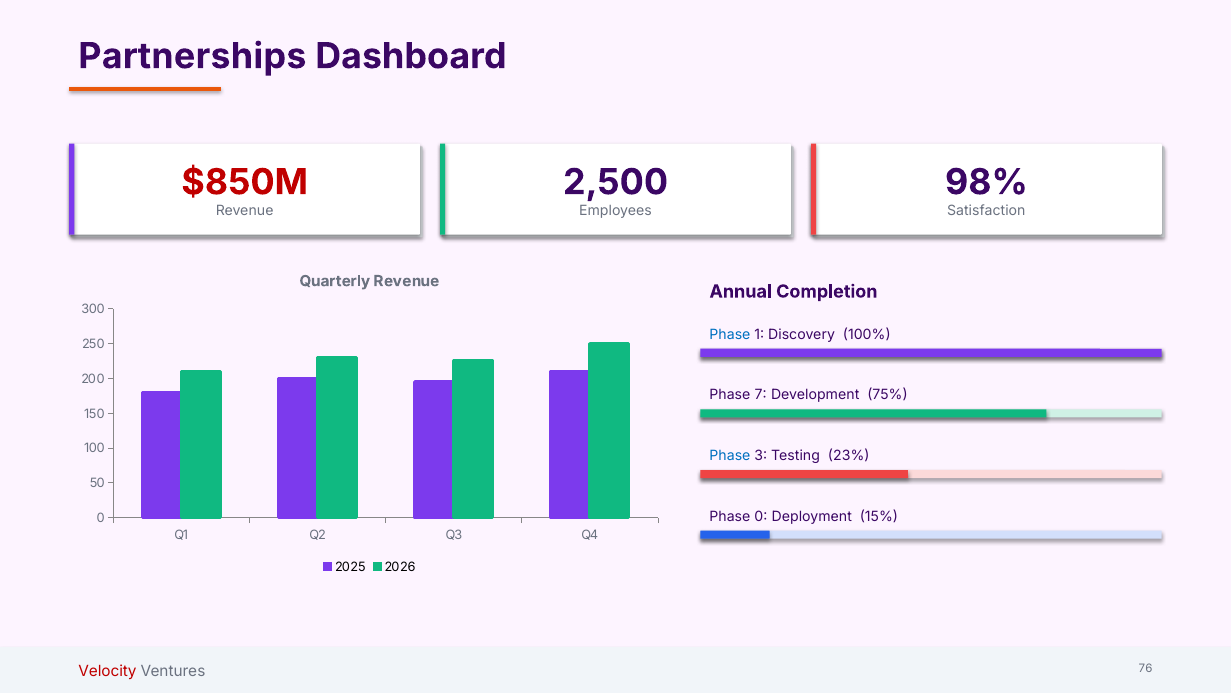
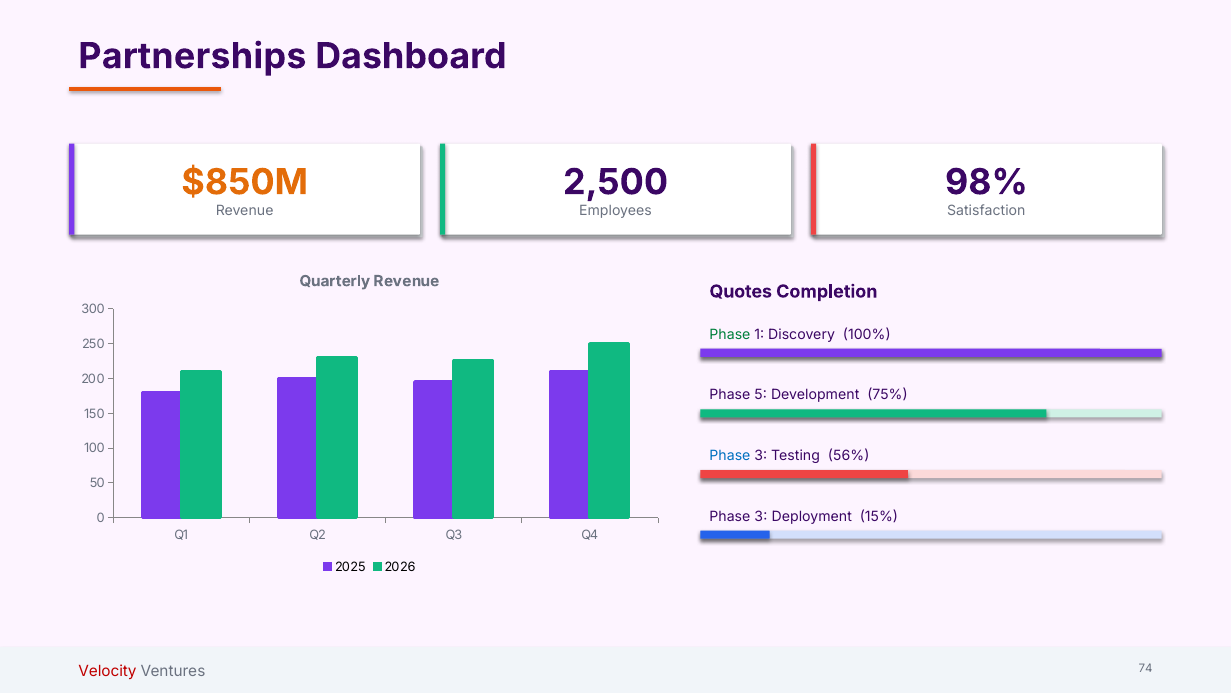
$850M colour: red -> orange (245, 182)
Annual: Annual -> Quotes (741, 291)
Phase colour: blue -> green (730, 334)
7: 7 -> 5 (761, 395)
23%: 23% -> 56% (849, 455)
0: 0 -> 3 (761, 516)
76: 76 -> 74 (1146, 669)
